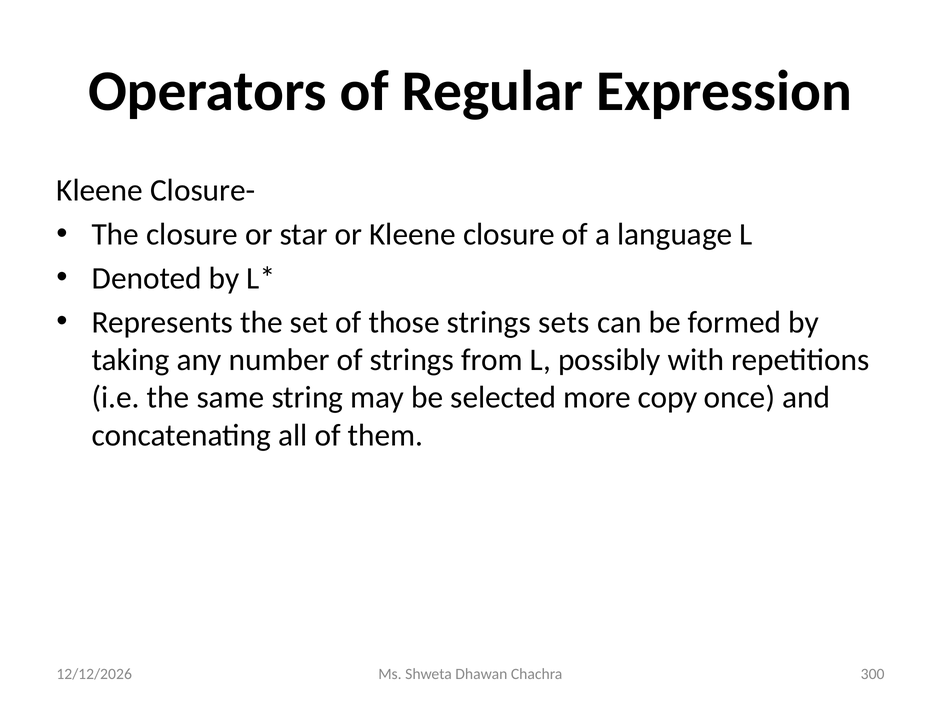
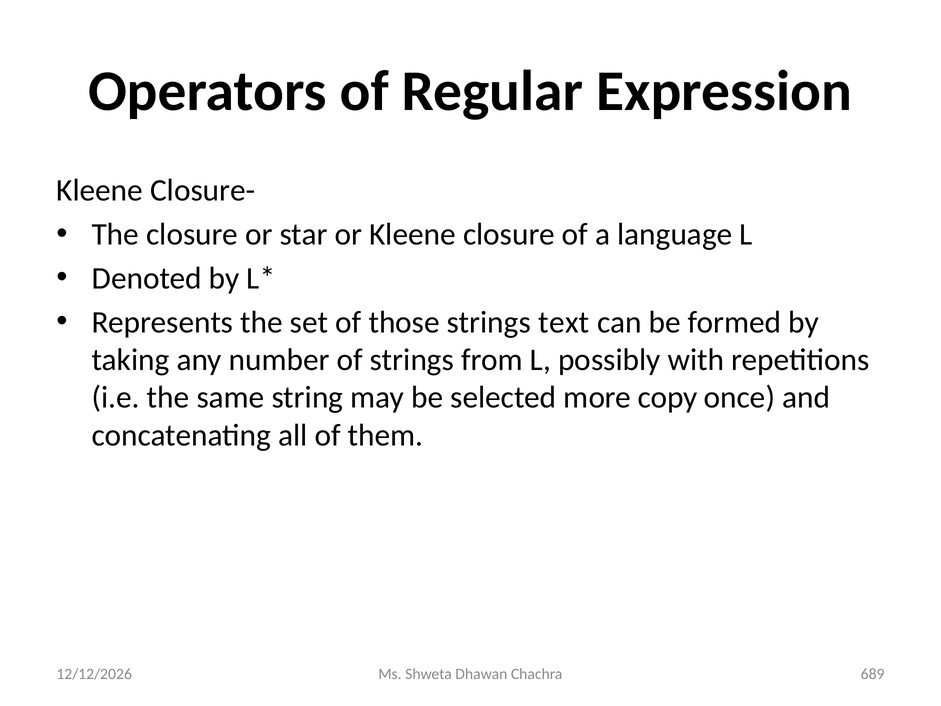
sets: sets -> text (564, 322)
300: 300 -> 689 (873, 674)
